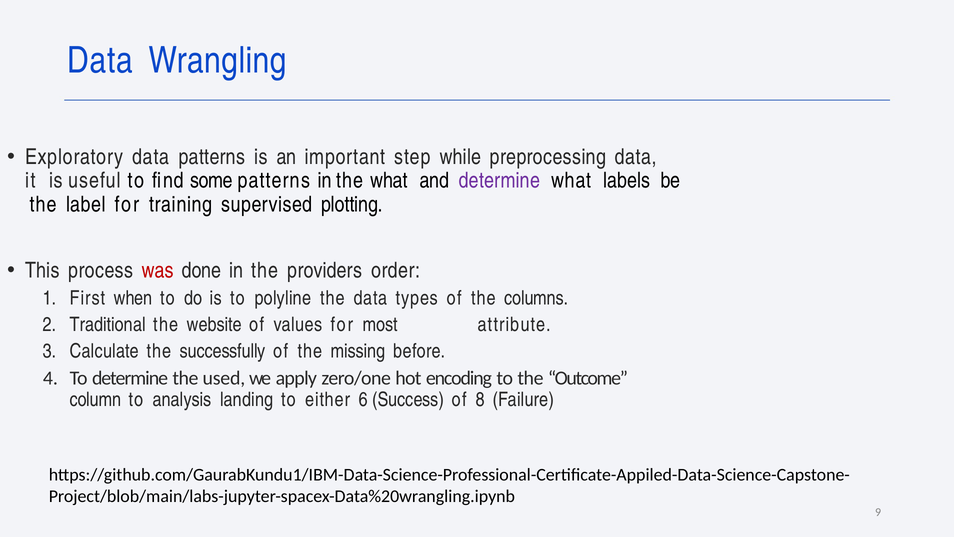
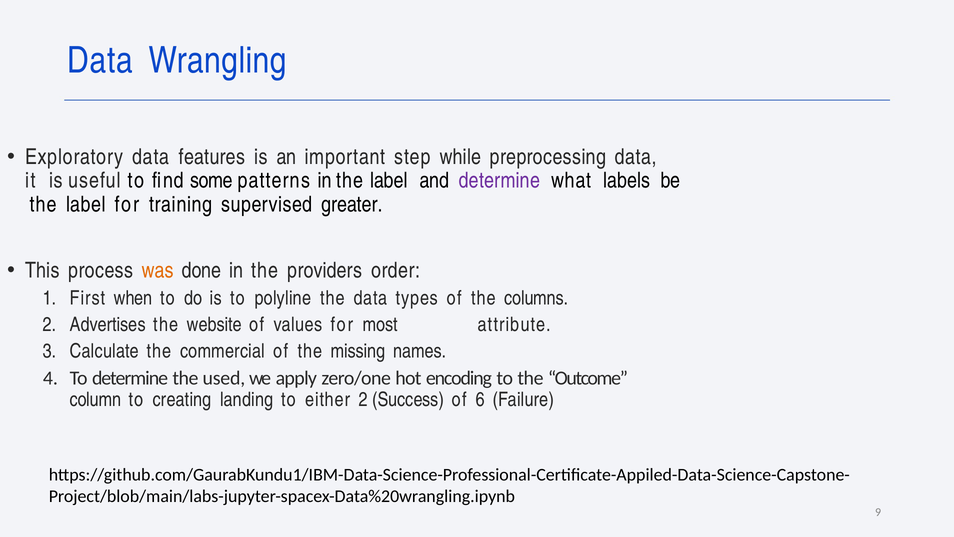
data patterns: patterns -> features (212, 157)
in the what: what -> label (389, 181)
plotting: plotting -> greater (352, 204)
was colour: red -> orange (158, 271)
Traditional: Traditional -> Advertises (108, 325)
successfully: successfully -> commercial (223, 351)
before: before -> names (420, 351)
analysis: analysis -> creating (182, 399)
either 6: 6 -> 2 (363, 399)
8: 8 -> 6 (480, 399)
